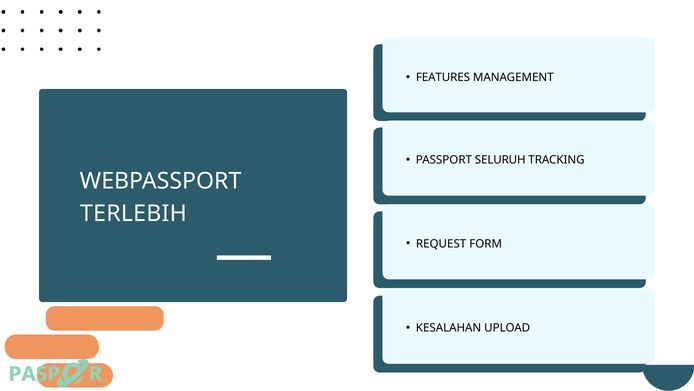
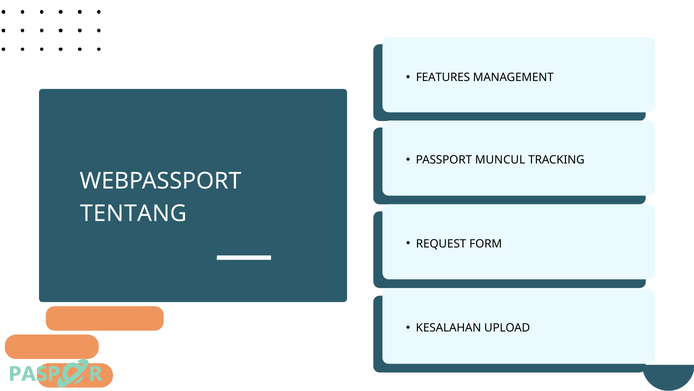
SELURUH: SELURUH -> MUNCUL (500, 160)
TERLEBIH: TERLEBIH -> TENTANG (133, 213)
